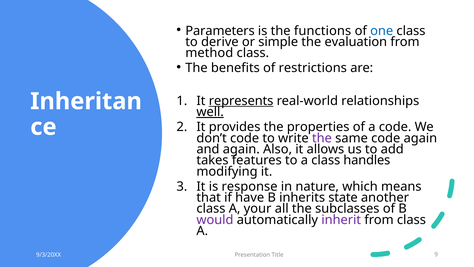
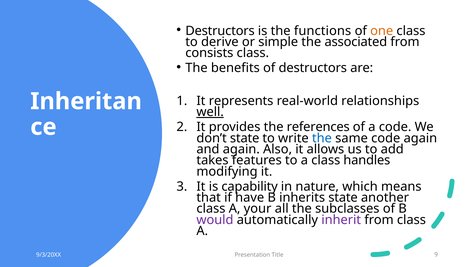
Parameters: Parameters -> Destructors (220, 31)
one colour: blue -> orange (382, 31)
evaluation: evaluation -> associated (356, 42)
method: method -> consists (209, 53)
of restrictions: restrictions -> destructors (313, 68)
represents underline: present -> none (241, 101)
properties: properties -> references (318, 127)
don’t code: code -> state (245, 138)
the colour: purple -> blue (322, 138)
response: response -> capability (250, 186)
